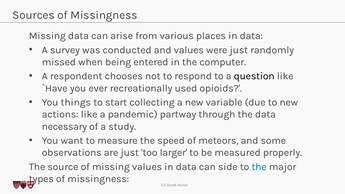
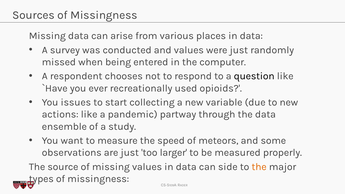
things: things -> issues (76, 102)
necessary: necessary -> ensemble (64, 126)
the colour: blue -> orange (259, 167)
